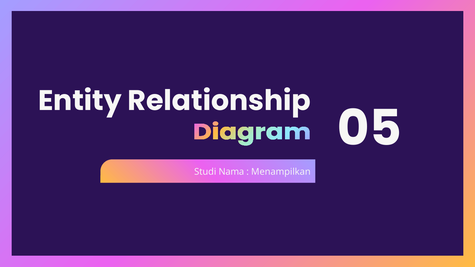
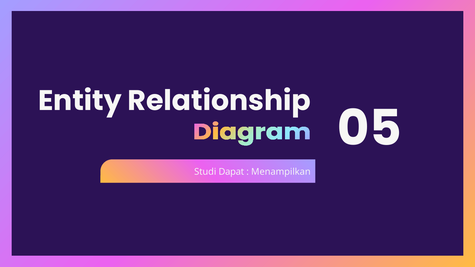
Nama: Nama -> Dapat (231, 172)
